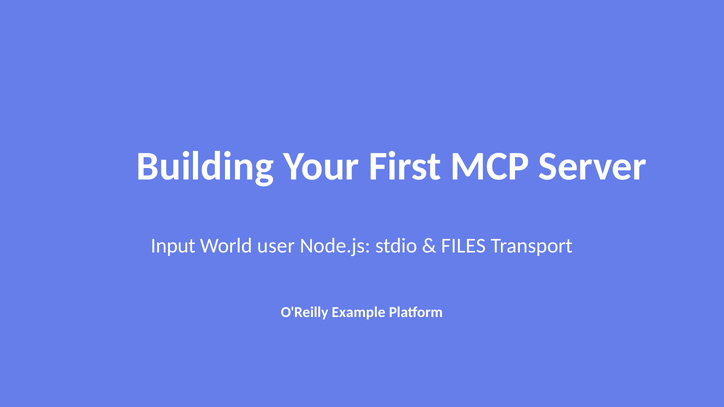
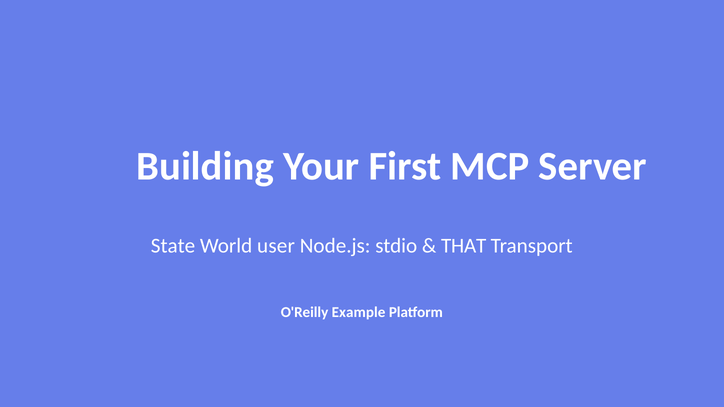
Input: Input -> State (173, 246)
FILES: FILES -> THAT (464, 246)
